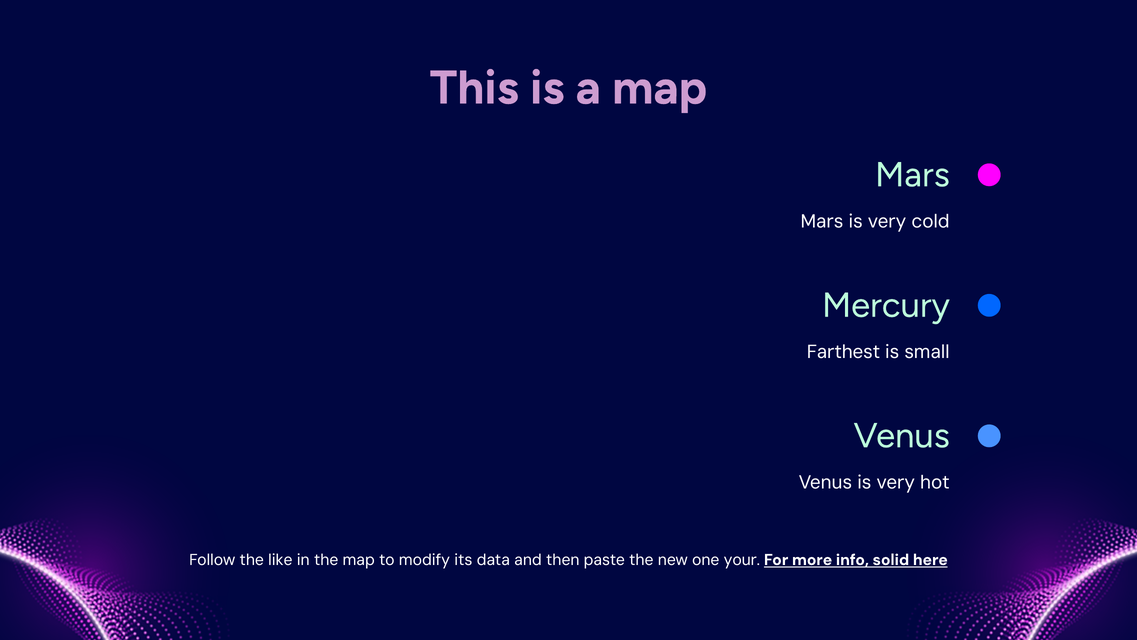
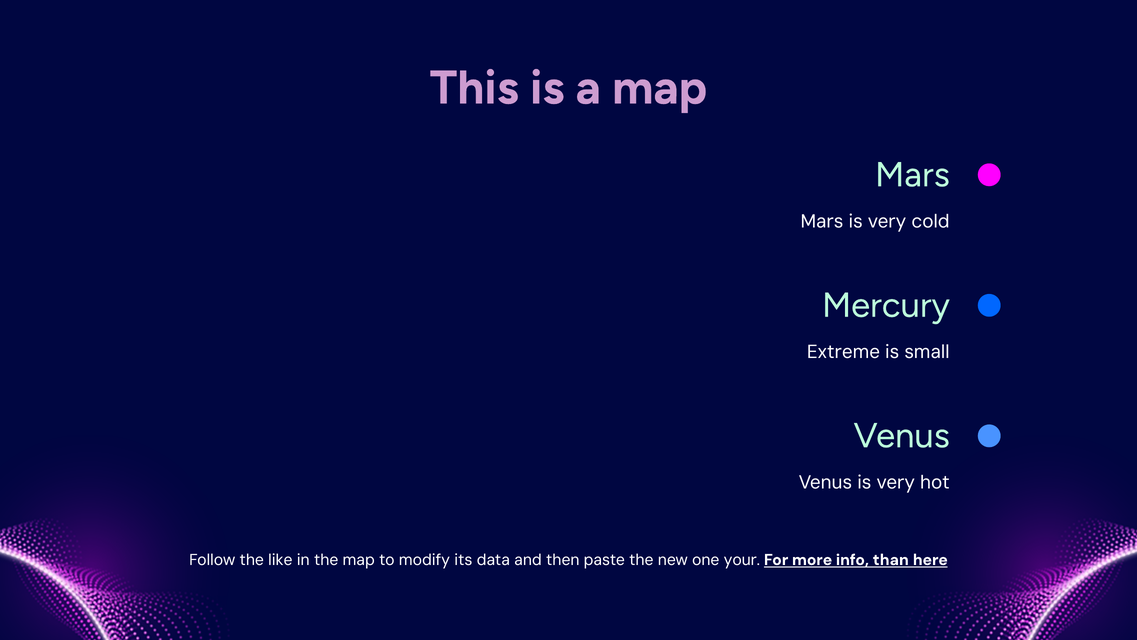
Farthest: Farthest -> Extreme (843, 352)
solid: solid -> than (891, 559)
